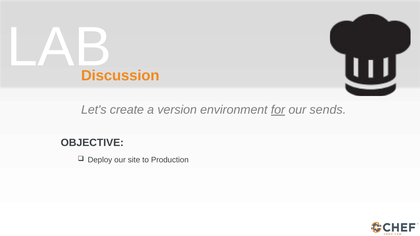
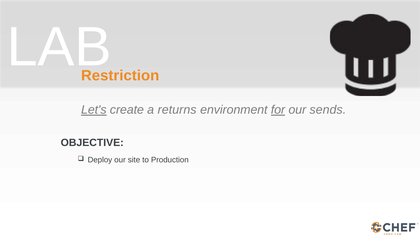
Discussion: Discussion -> Restriction (120, 76)
Let's underline: none -> present (94, 110)
version: version -> returns (177, 110)
